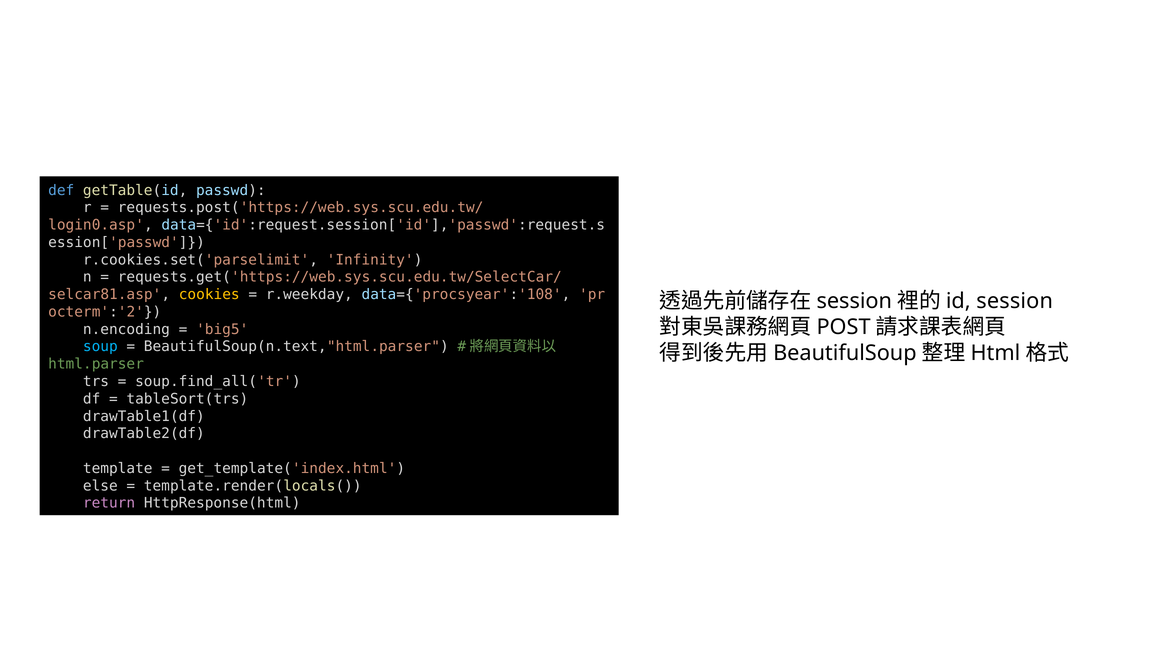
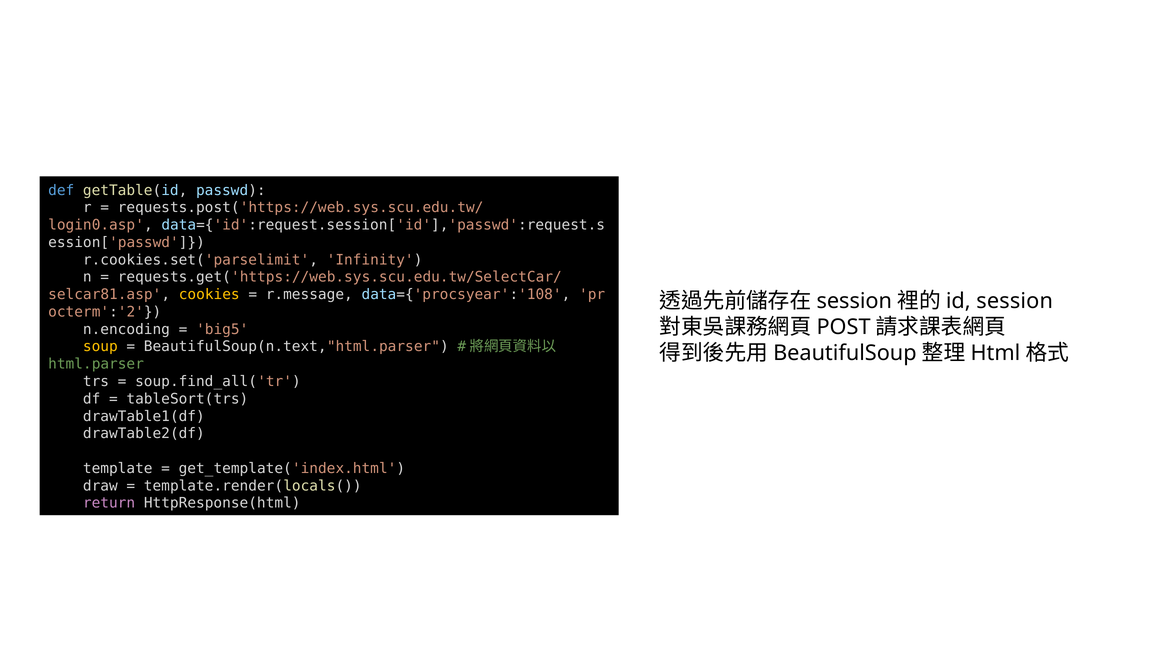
r.weekday: r.weekday -> r.message (309, 294)
soup colour: light blue -> yellow (100, 346)
else: else -> draw (100, 485)
